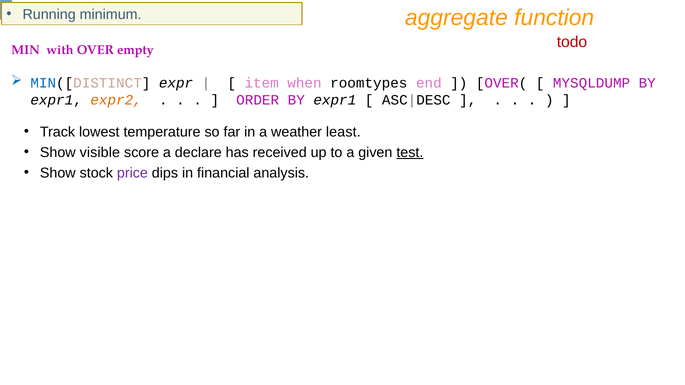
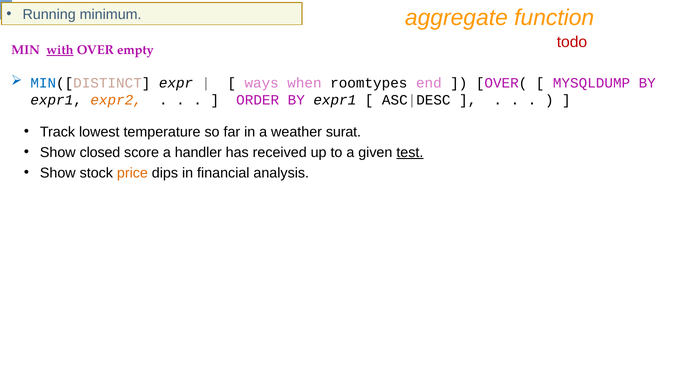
with underline: none -> present (60, 50)
item: item -> ways (262, 83)
least: least -> surat (343, 132)
visible: visible -> closed (100, 152)
declare: declare -> handler (198, 152)
price colour: purple -> orange (132, 173)
